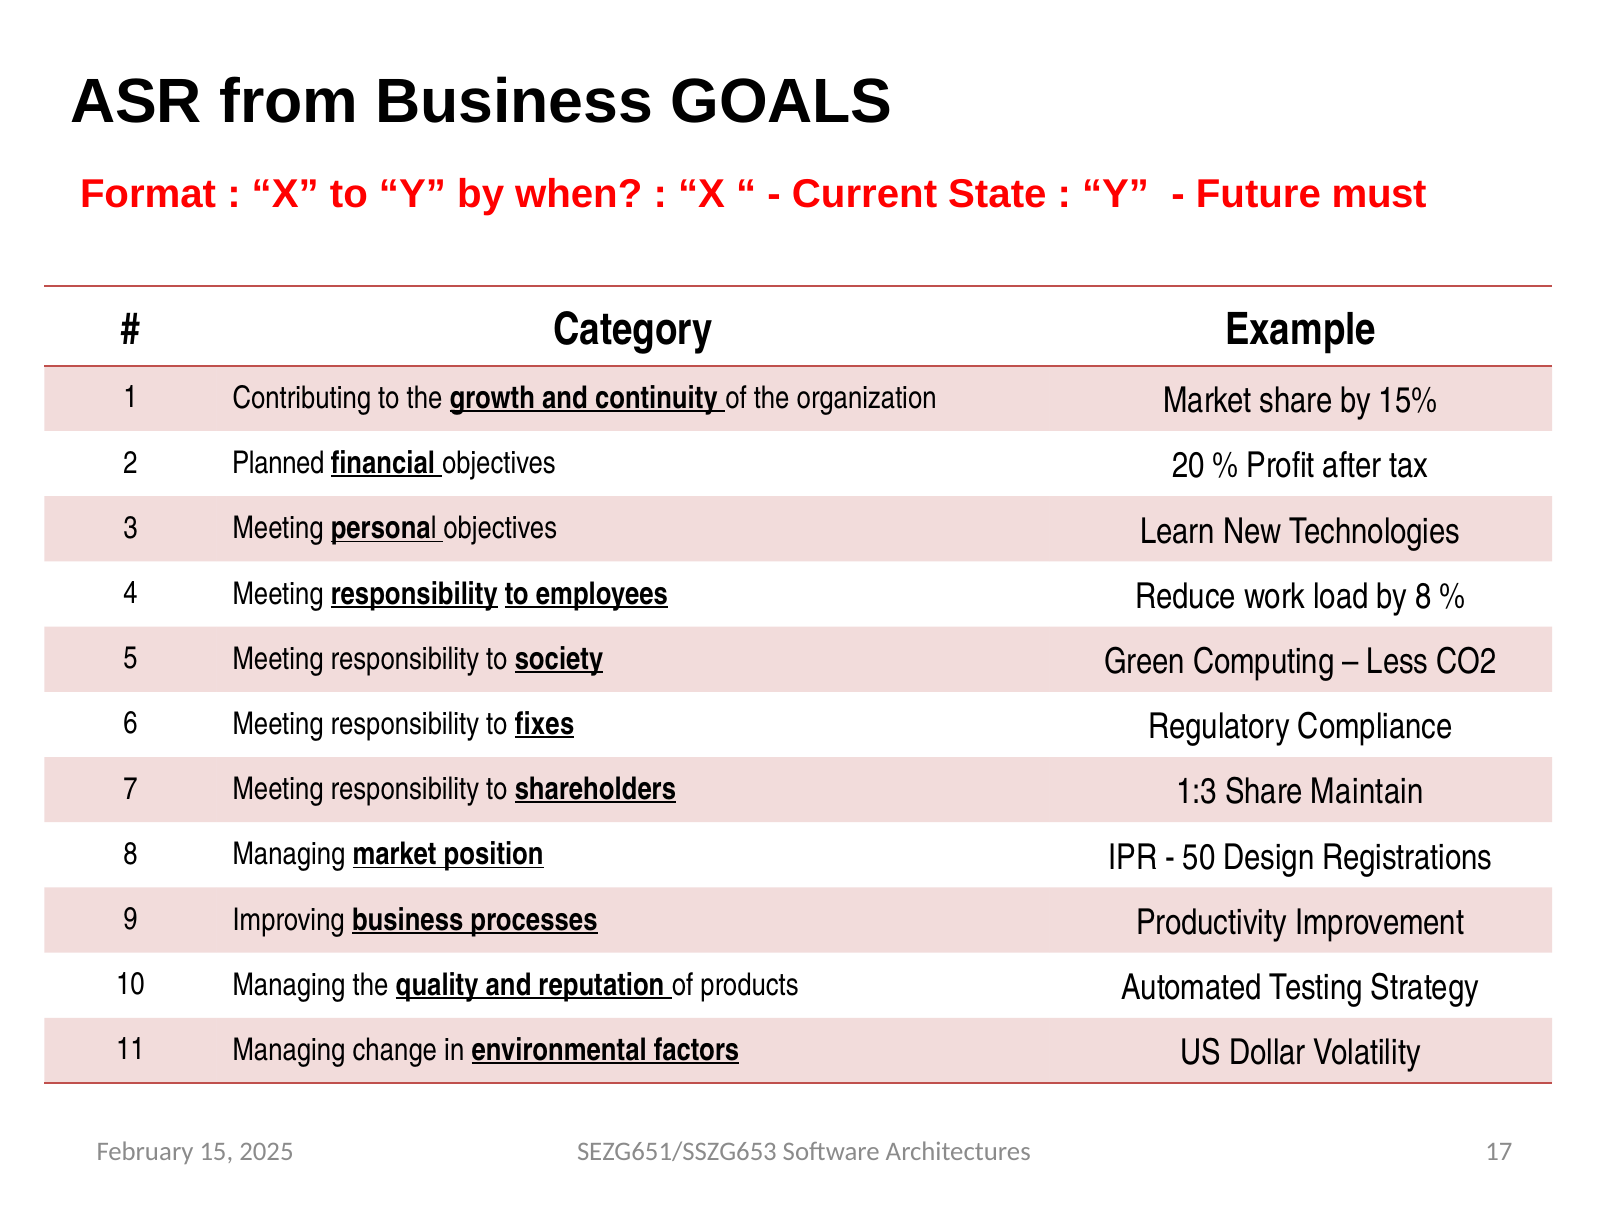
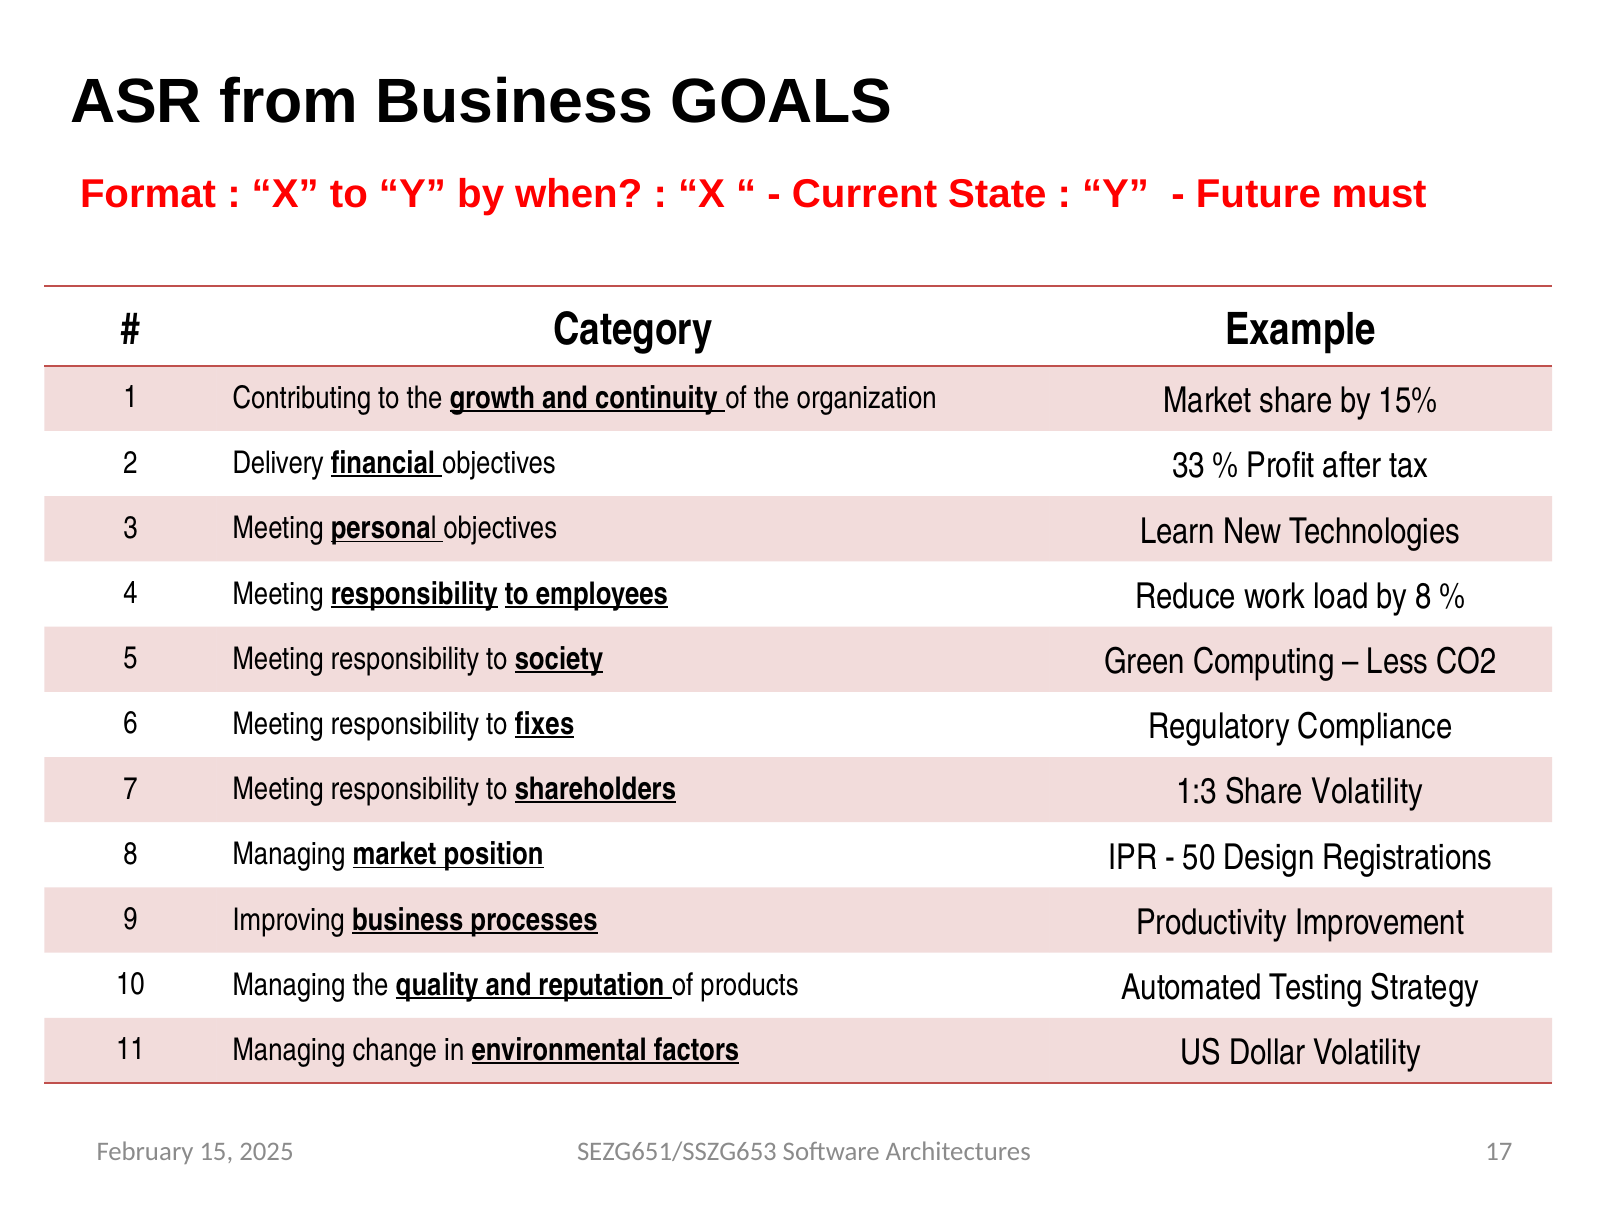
Planned: Planned -> Delivery (278, 464)
20: 20 -> 33 (1189, 466)
Share Maintain: Maintain -> Volatility (1367, 793)
